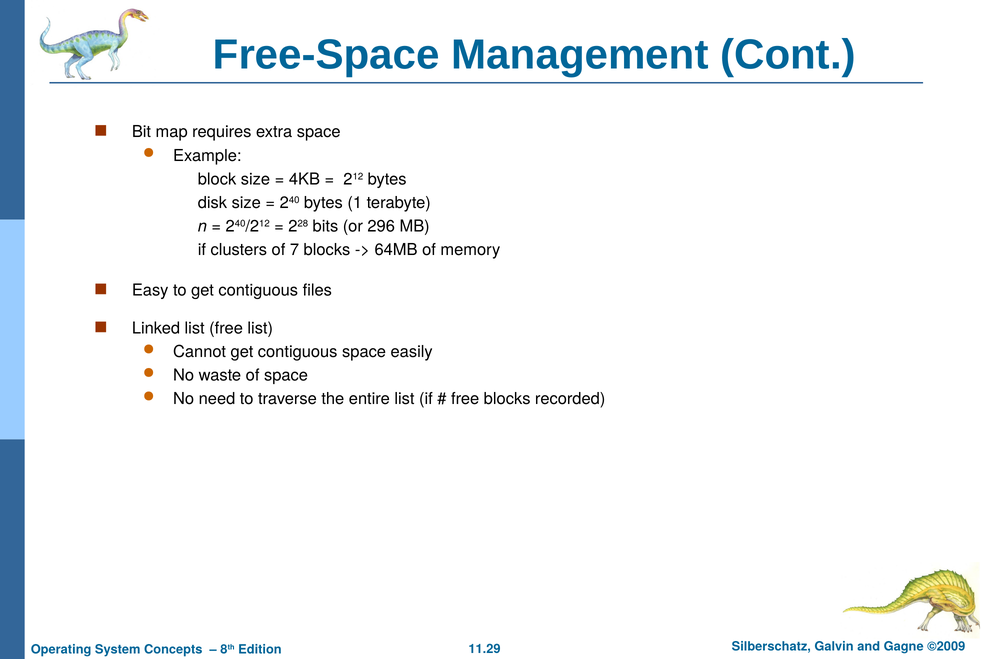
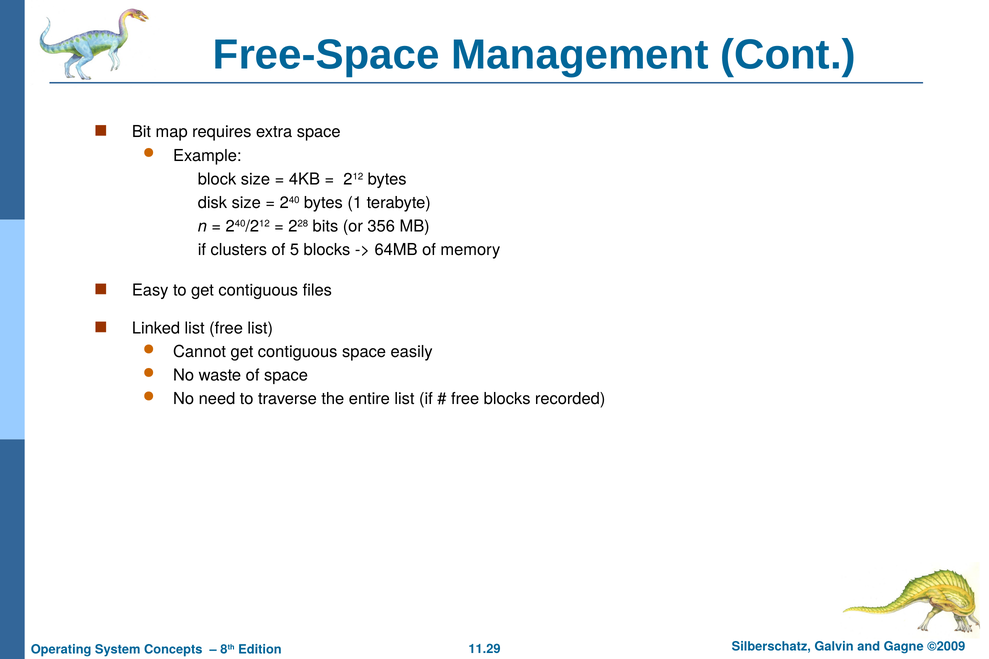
296: 296 -> 356 (381, 226)
7: 7 -> 5 (294, 250)
